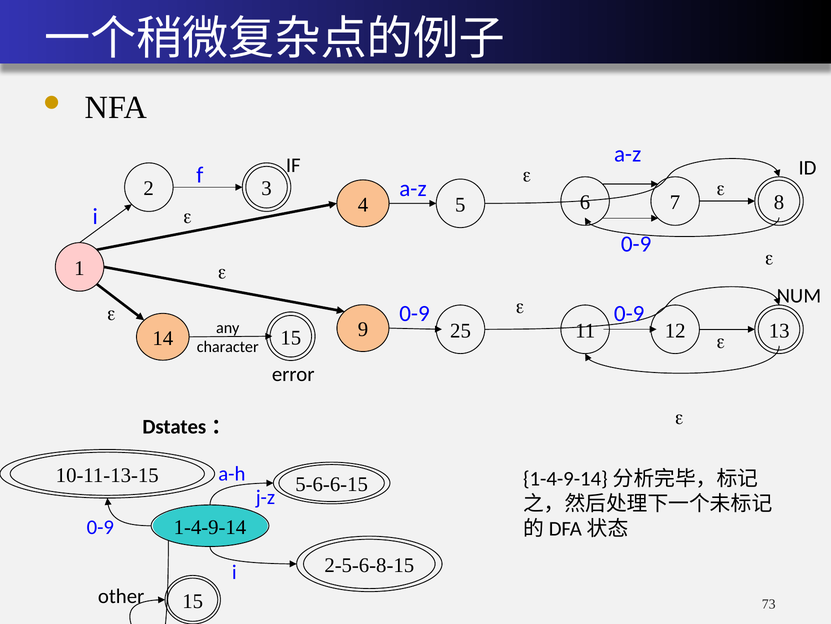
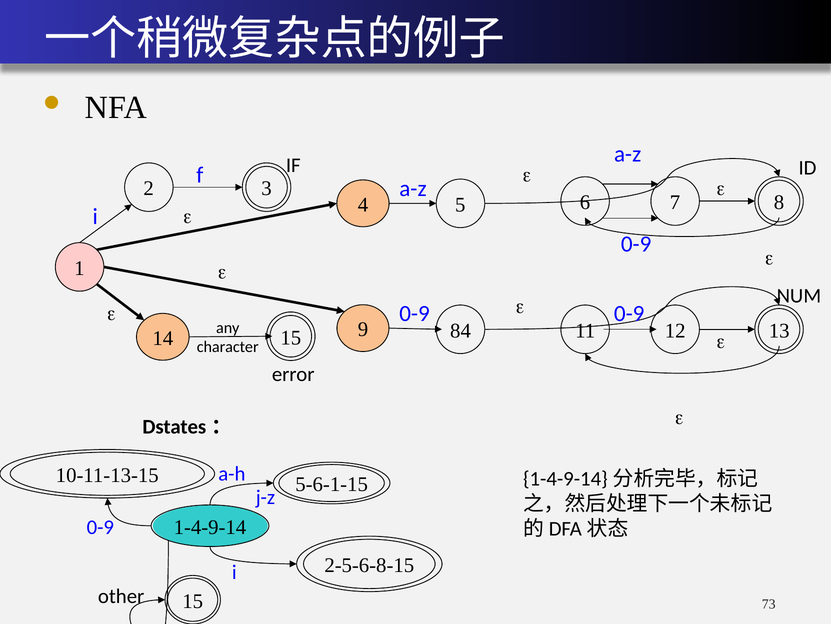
25: 25 -> 84 (461, 330)
5-6-6-15: 5-6-6-15 -> 5-6-1-15 (332, 484)
